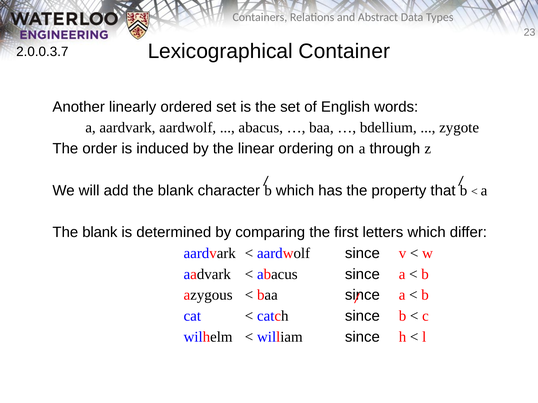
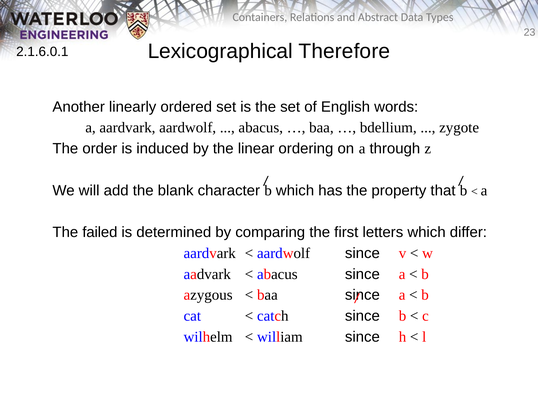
Container: Container -> Therefore (344, 51)
2.0.0.3.7: 2.0.0.3.7 -> 2.1.6.0.1 (42, 52)
blank: blank -> failed (100, 233)
